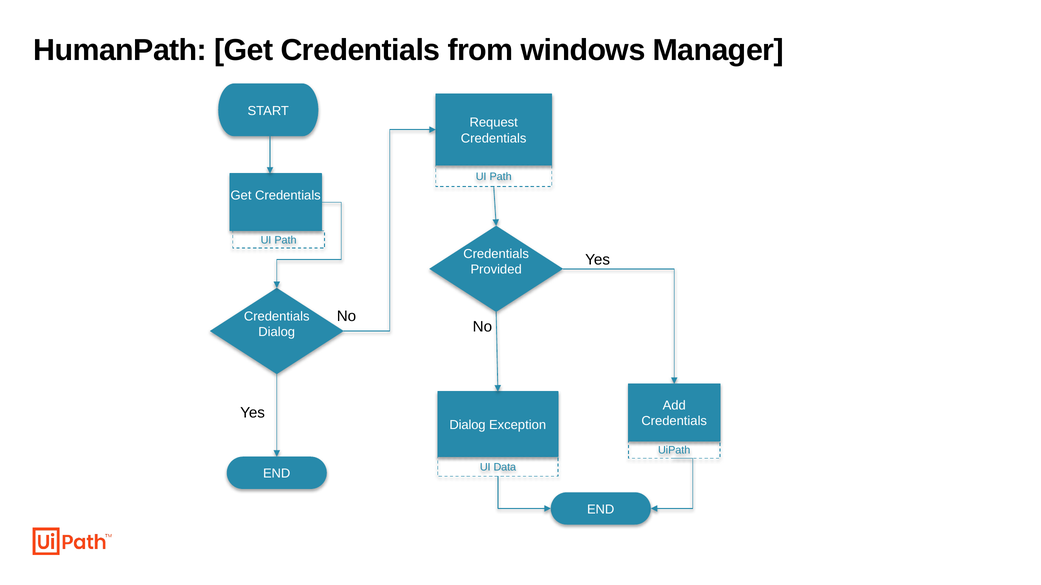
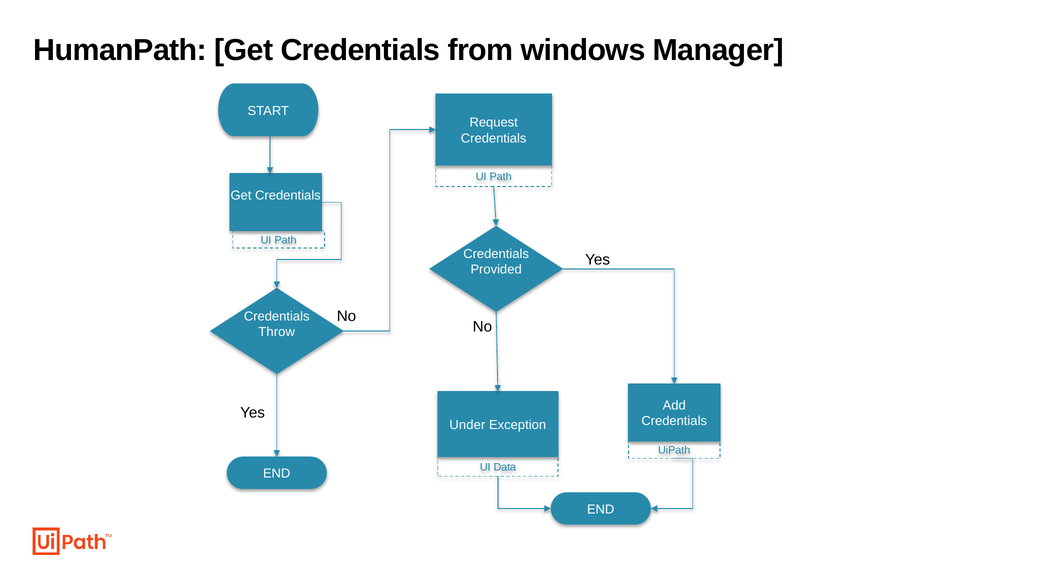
Dialog: Dialog -> Throw (277, 332)
Dialog: Dialog -> Under (467, 425)
